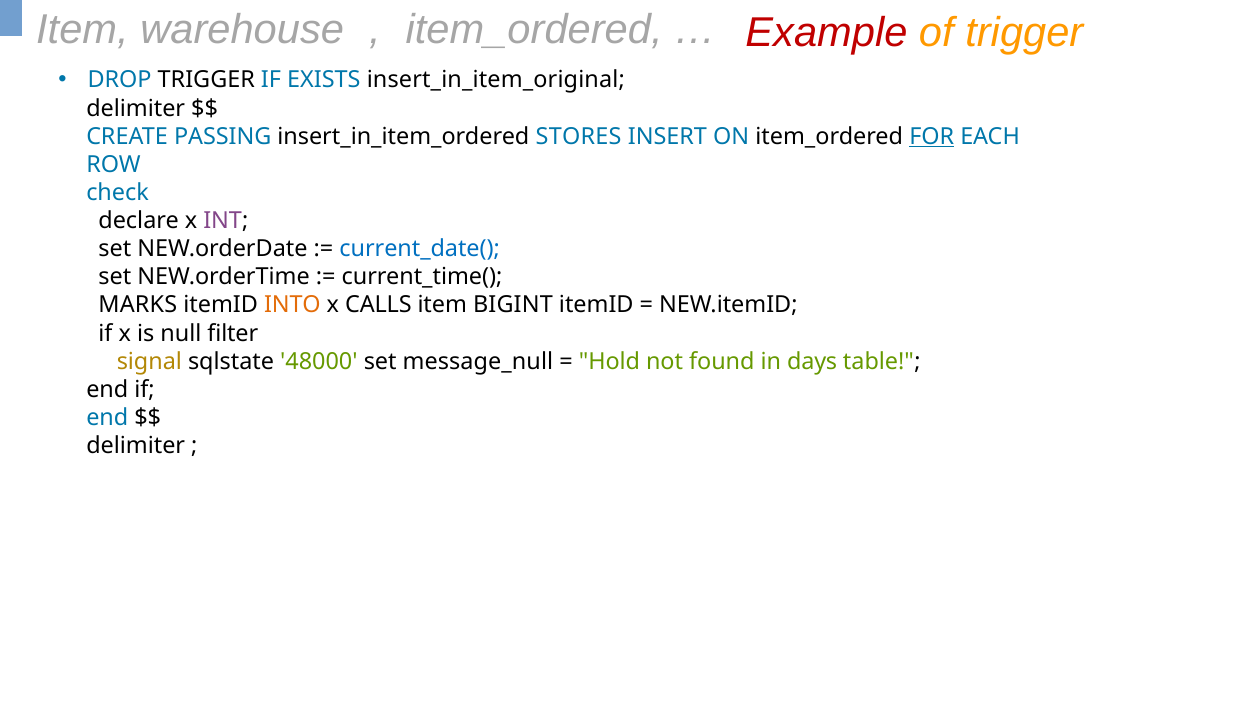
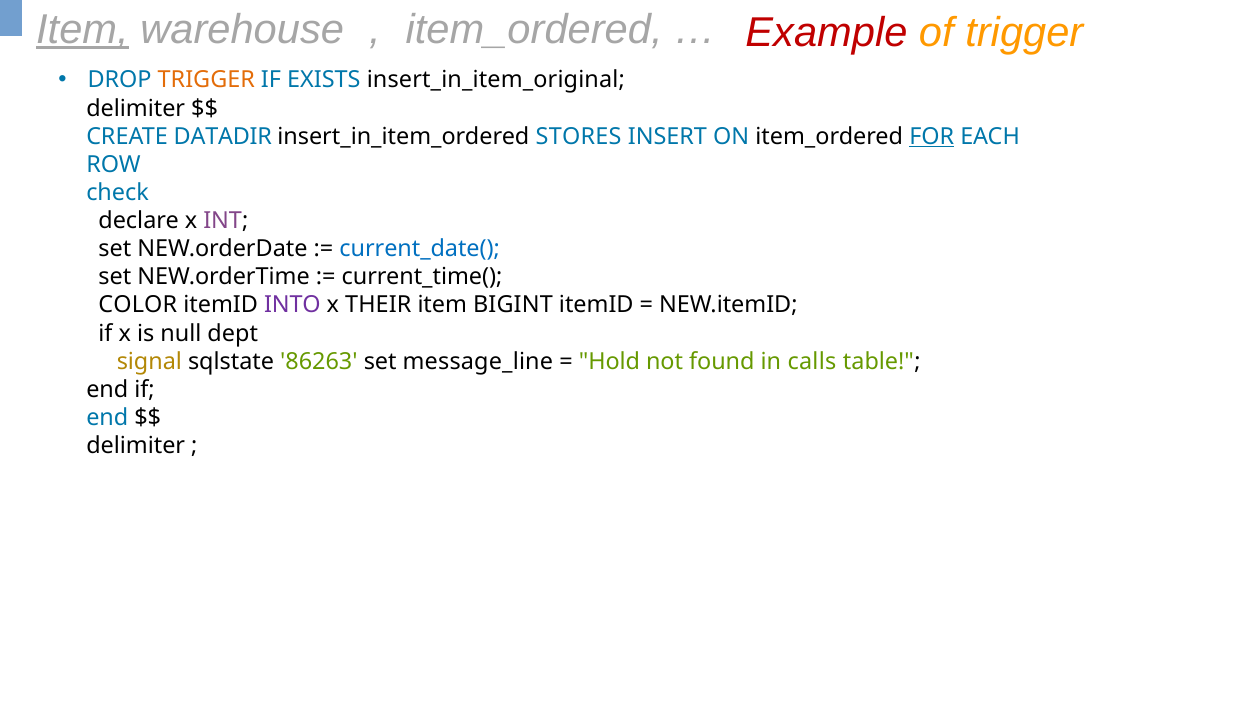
Item underline: none -> present (82, 30)
TRIGGER colour: black -> orange (206, 80)
PASSING: PASSING -> DATADIR (223, 136)
MARKS: MARKS -> COLOR (138, 305)
INTO colour: orange -> purple (292, 305)
CALLS: CALLS -> THEIR (378, 305)
filter: filter -> dept (233, 333)
48000: 48000 -> 86263 (319, 361)
message_null: message_null -> message_line (478, 361)
days: days -> calls (812, 361)
